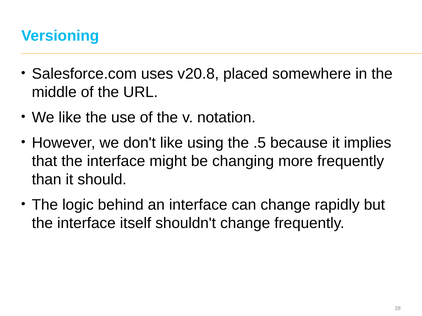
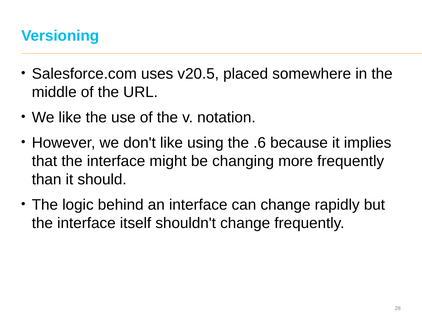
v20.8: v20.8 -> v20.5 (198, 74)
.5: .5 -> .6 (260, 143)
